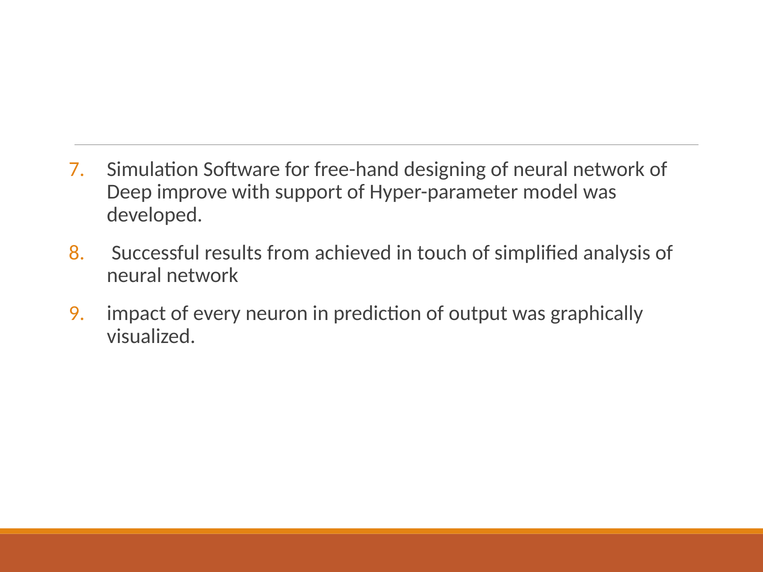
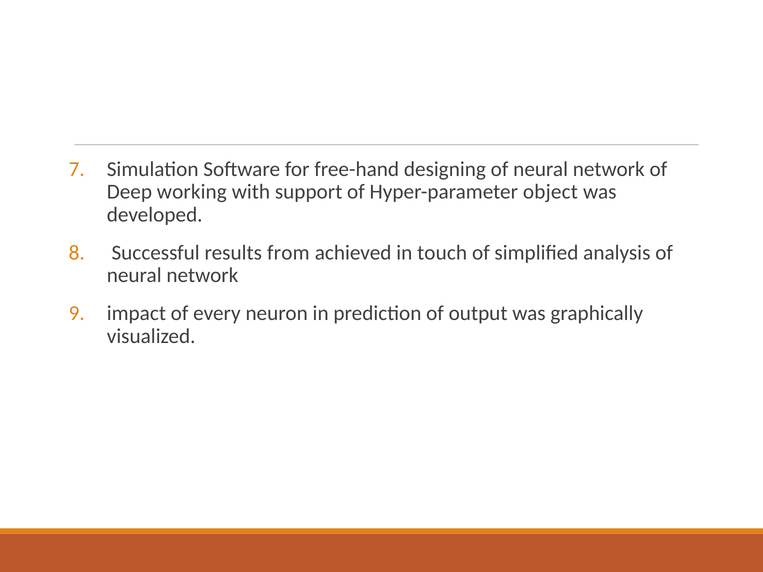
improve: improve -> working (192, 192)
model: model -> object (550, 192)
